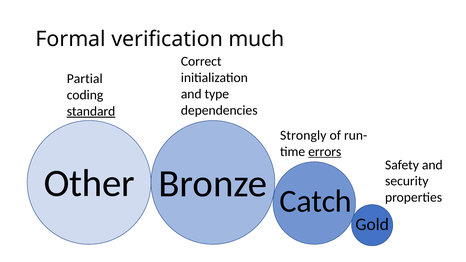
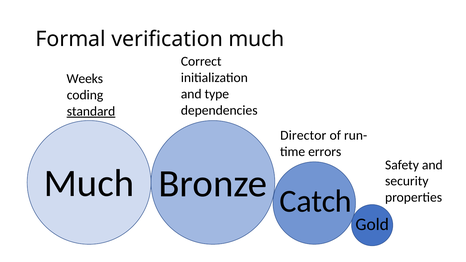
Partial: Partial -> Weeks (85, 79)
Strongly: Strongly -> Director (303, 135)
errors underline: present -> none (325, 152)
Other: Other -> Much (89, 183)
